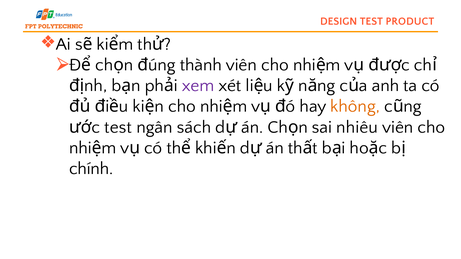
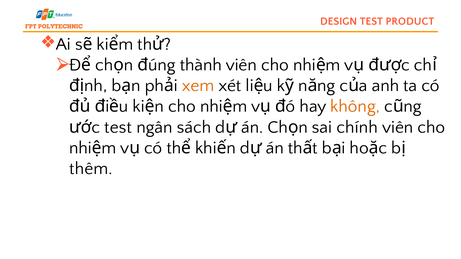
xem colour: purple -> orange (198, 86)
nhiêu: nhiêu -> chính (357, 127)
chính: chính -> thêm (91, 169)
